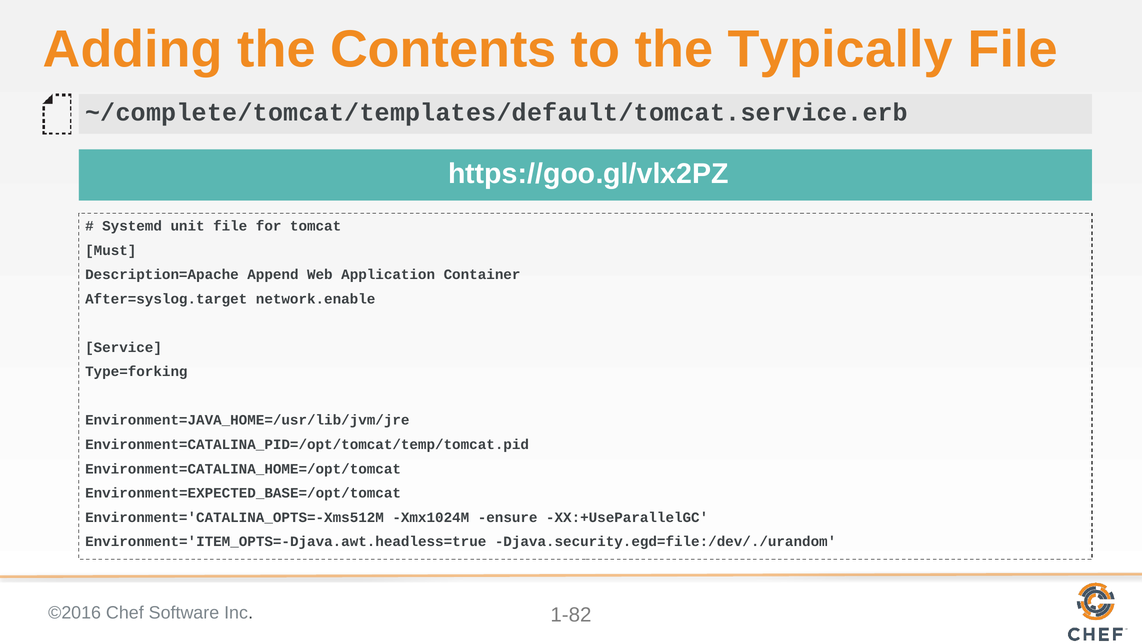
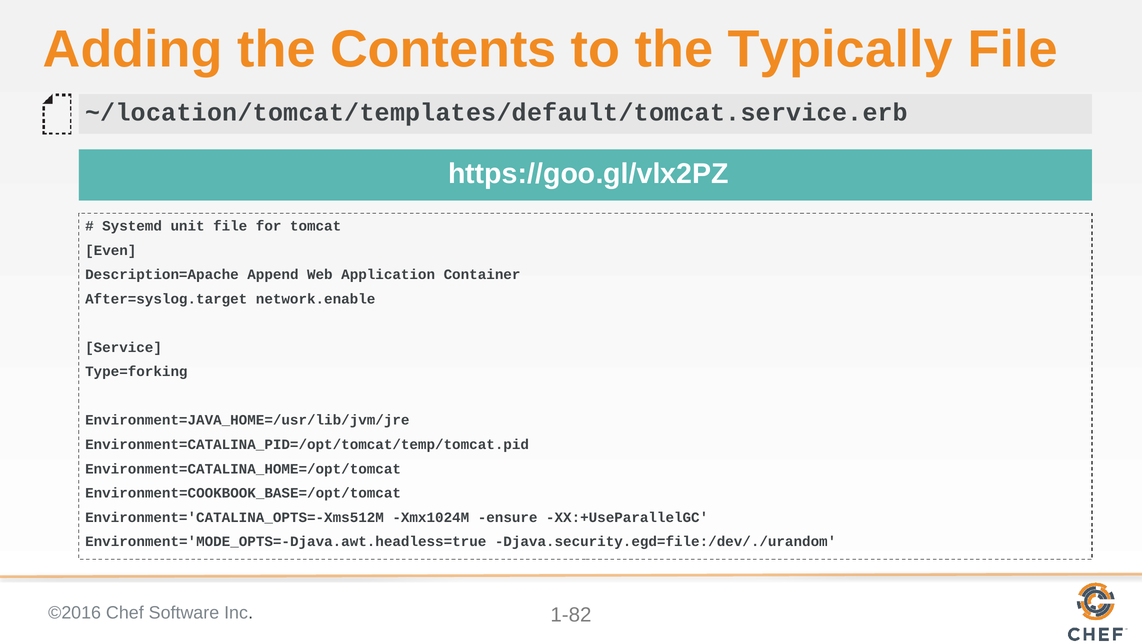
~/complete/tomcat/templates/default/tomcat.service.erb: ~/complete/tomcat/templates/default/tomcat.service.erb -> ~/location/tomcat/templates/default/tomcat.service.erb (497, 112)
Must: Must -> Even (111, 250)
Environment=EXPECTED_BASE=/opt/tomcat: Environment=EXPECTED_BASE=/opt/tomcat -> Environment=COOKBOOK_BASE=/opt/tomcat (243, 493)
Environment='ITEM_OPTS=-Djava.awt.headless=true: Environment='ITEM_OPTS=-Djava.awt.headless=true -> Environment='MODE_OPTS=-Djava.awt.headless=true (286, 541)
